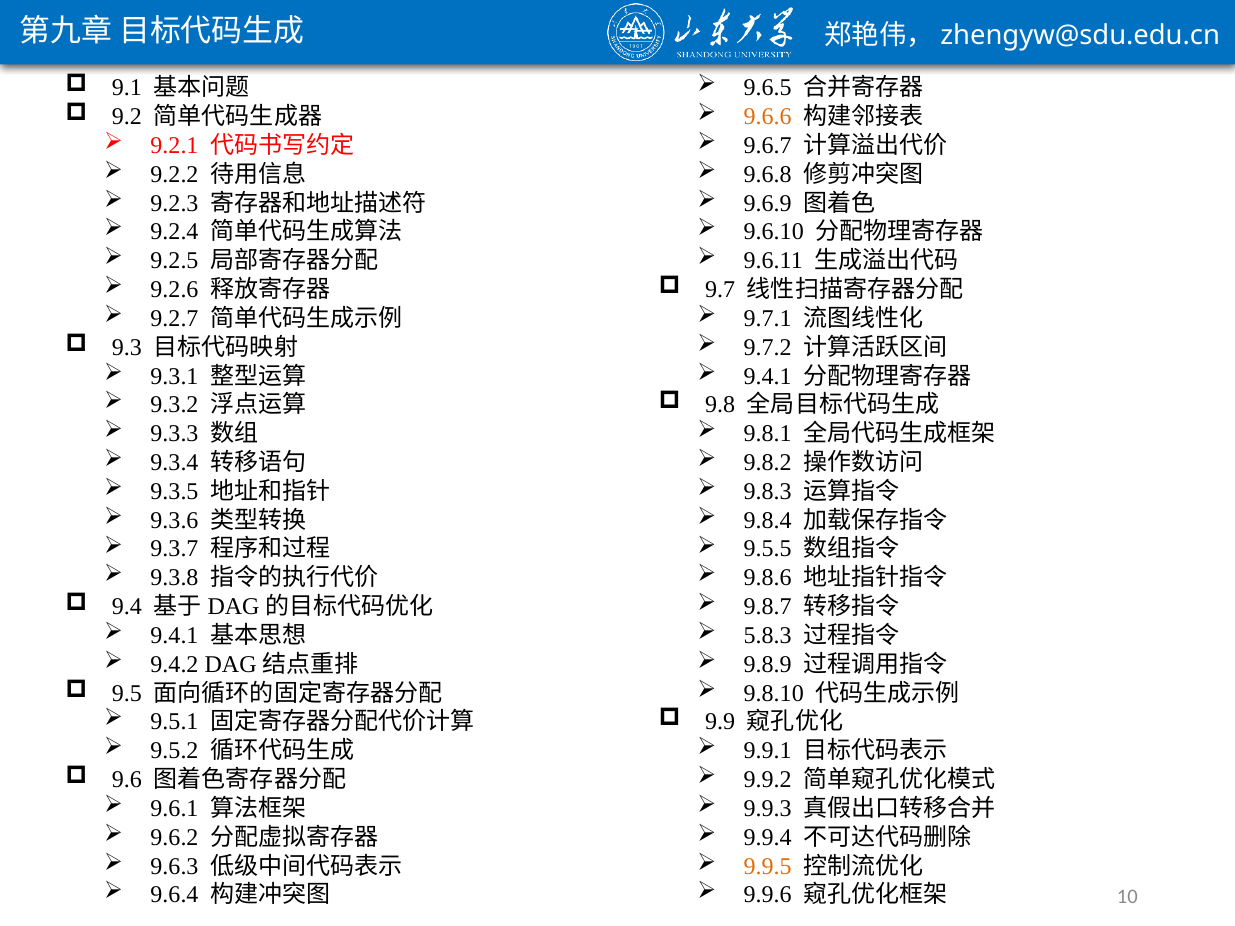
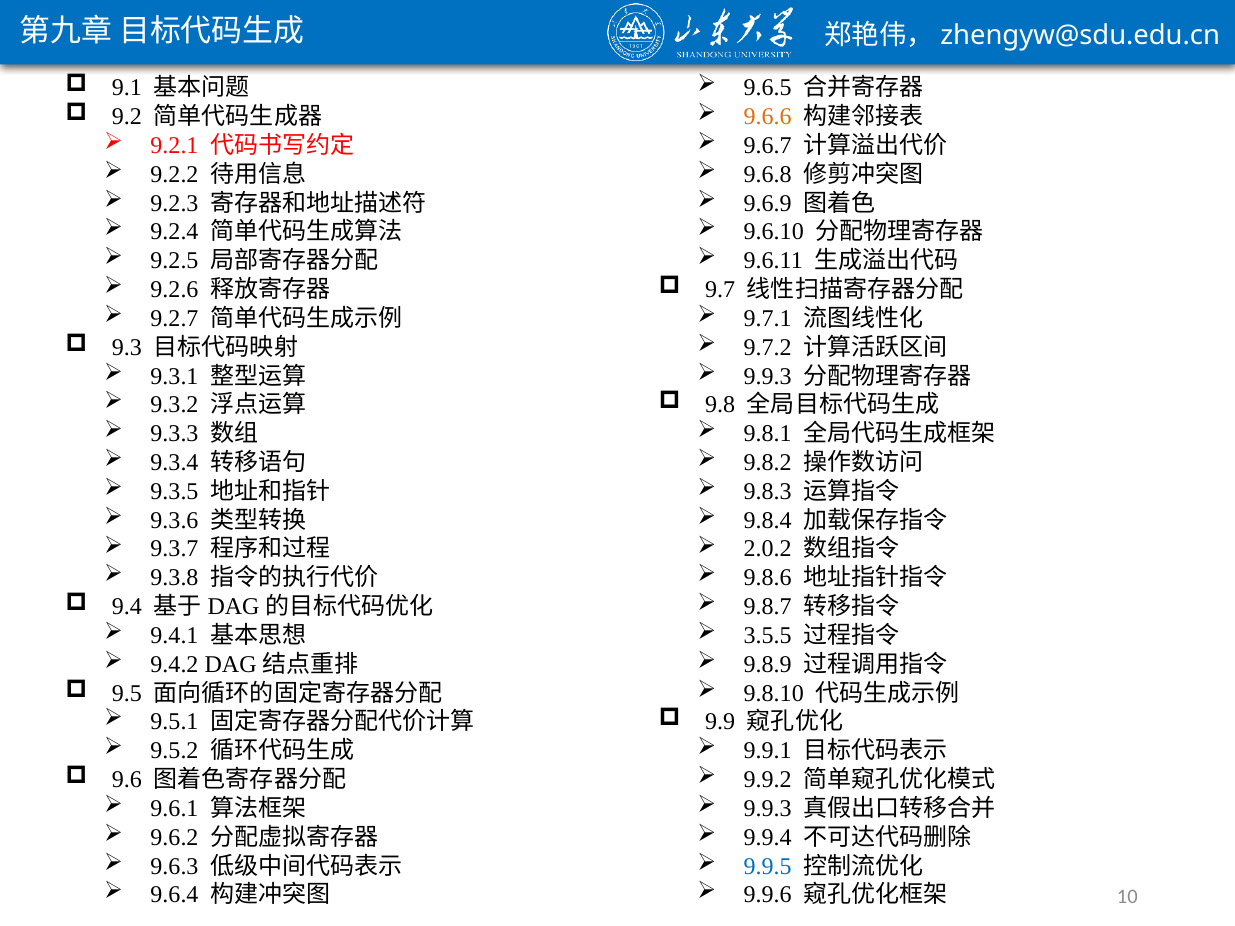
9.4.1: 9.4.1 -> 9.9.3 (768, 376)
9.5.5: 9.5.5 -> 2.0.2 (768, 549)
5.8.3: 5.8.3 -> 3.5.5 (768, 636)
9.9.5 colour: orange -> blue (768, 866)
